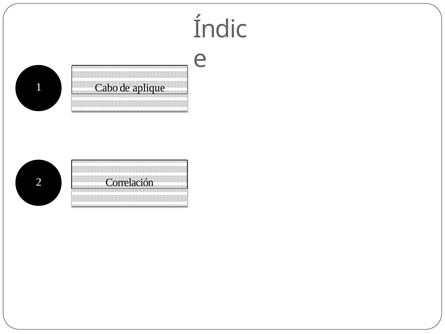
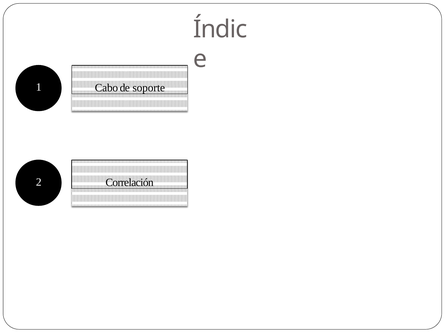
aplique: aplique -> soporte (149, 88)
